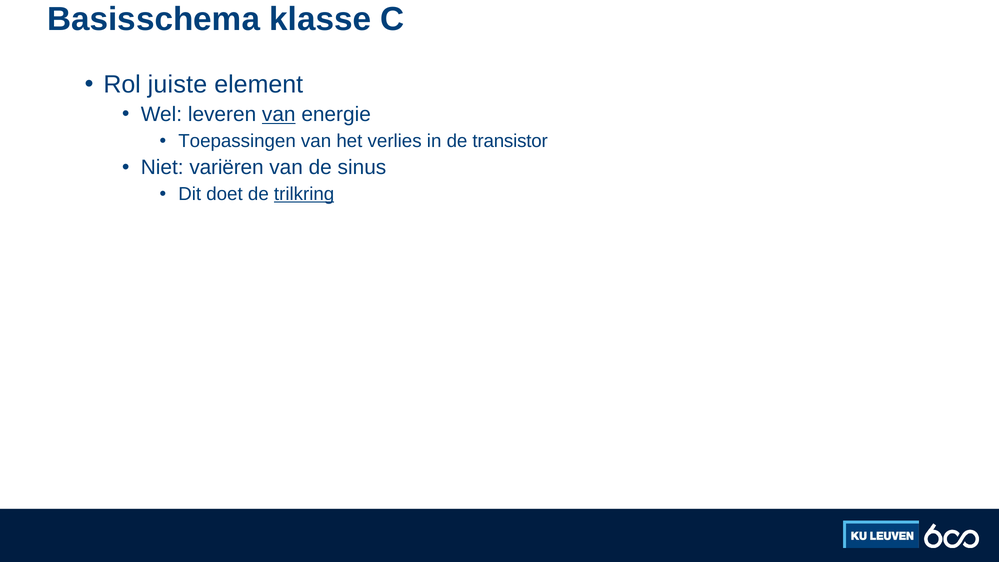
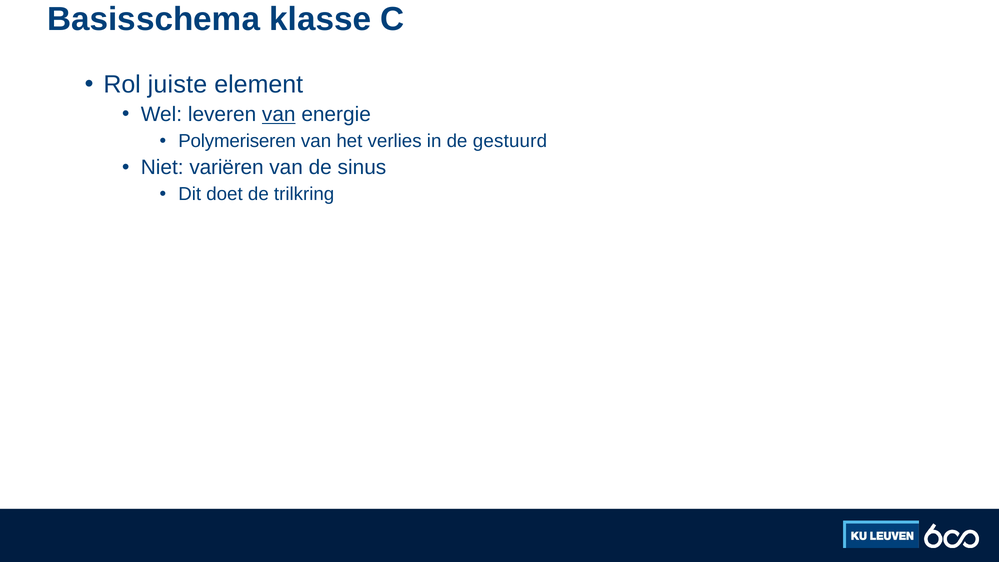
Toepassingen: Toepassingen -> Polymeriseren (237, 141)
transistor: transistor -> gestuurd (510, 141)
trilkring underline: present -> none (304, 194)
